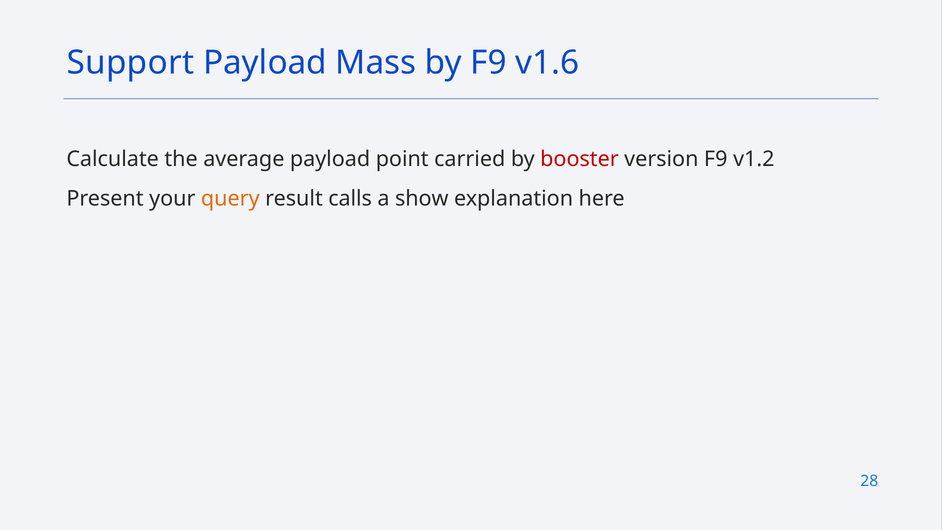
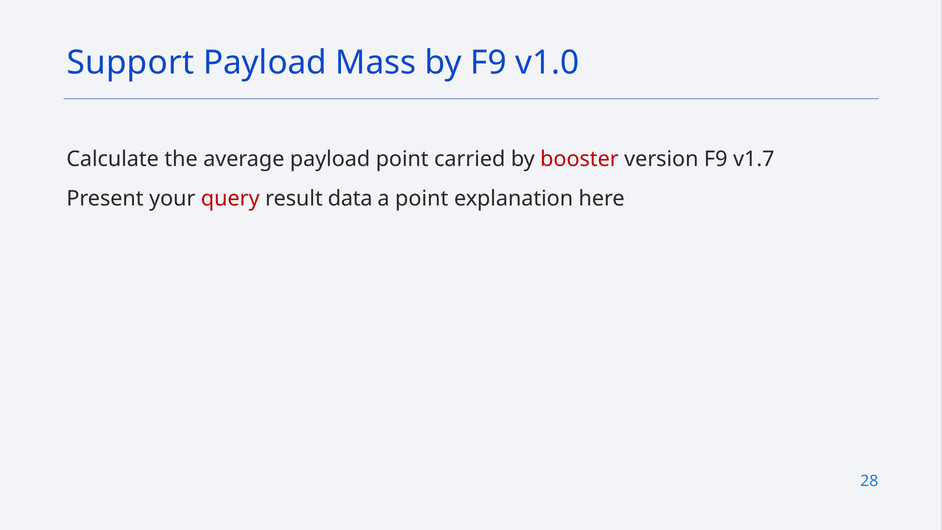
v1.6: v1.6 -> v1.0 (547, 63)
v1.2: v1.2 -> v1.7 (754, 159)
query colour: orange -> red (230, 199)
calls: calls -> data (350, 199)
a show: show -> point (422, 199)
